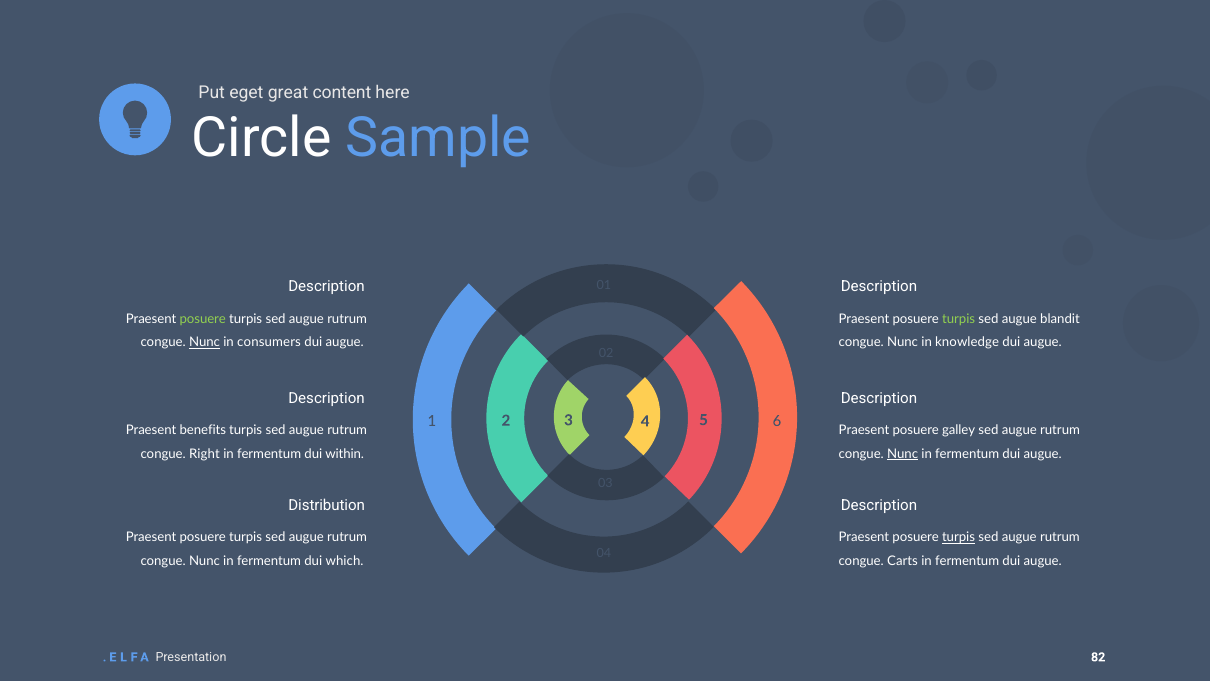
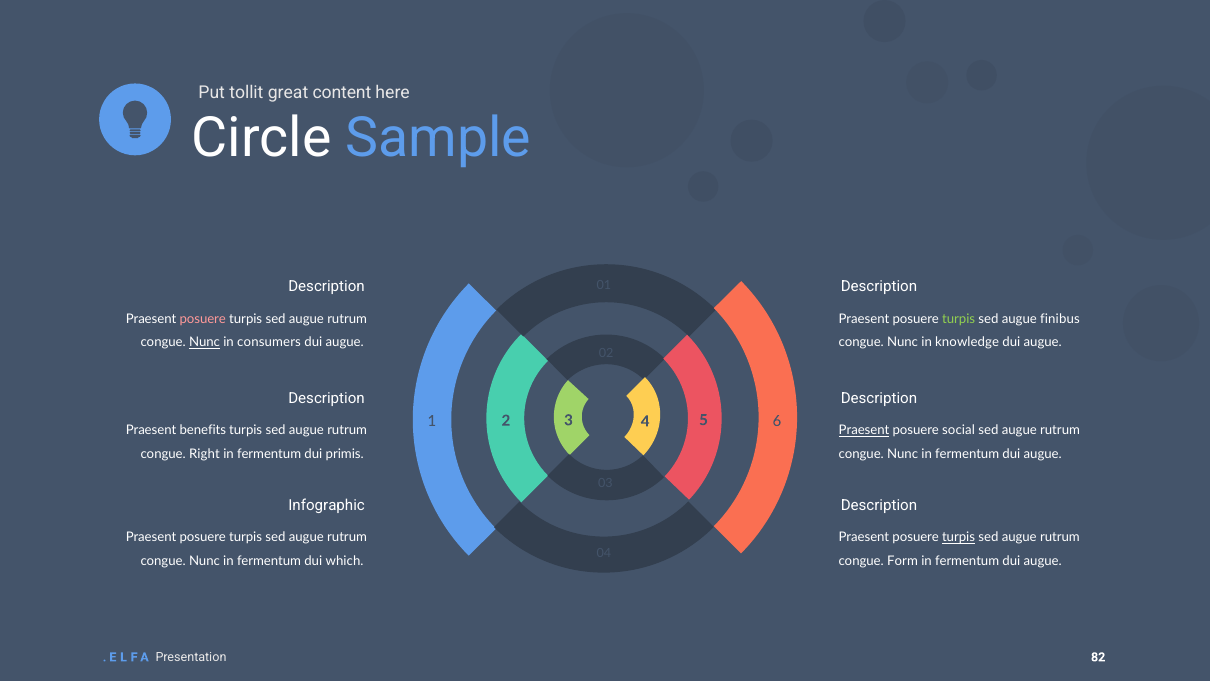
eget: eget -> tollit (246, 93)
posuere colour: light green -> pink (203, 319)
blandit: blandit -> finibus (1060, 319)
Praesent underline: none -> present (864, 430)
galley: galley -> social (959, 430)
within: within -> primis (345, 454)
Nunc underline: present -> none (903, 454)
Distribution: Distribution -> Infographic (327, 505)
Carts: Carts -> Form (903, 561)
